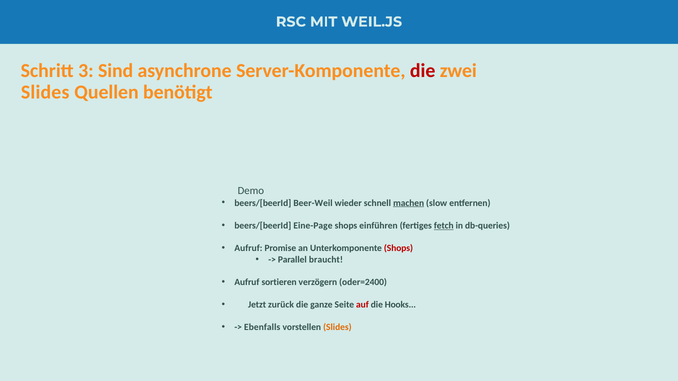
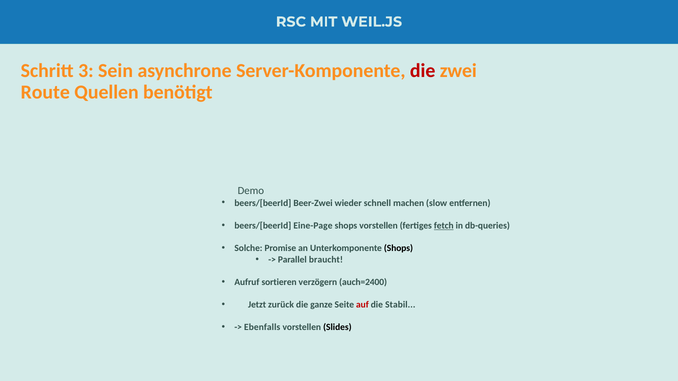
Sind: Sind -> Sein (116, 71)
Slides: Slides -> Route (45, 92)
Beer-Weil: Beer-Weil -> Beer-Zwei (313, 203)
machen underline: present -> none (409, 203)
shops einführen: einführen -> vorstellen (379, 226)
Aufruf: Aufruf -> Solche (248, 248)
Shops colour: red -> black (398, 248)
oder=2400: oder=2400 -> auch=2400 (363, 282)
Hooks: Hooks -> Stabil (400, 305)
Slides colour: orange -> black (337, 328)
